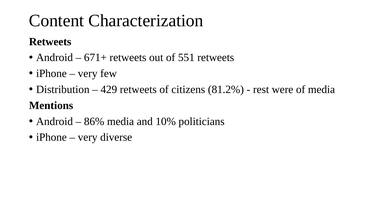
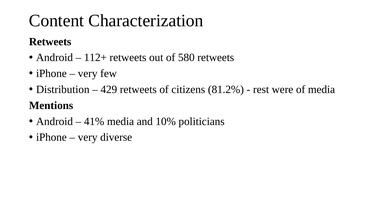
671+: 671+ -> 112+ (95, 57)
551: 551 -> 580 (186, 57)
86%: 86% -> 41% (94, 121)
